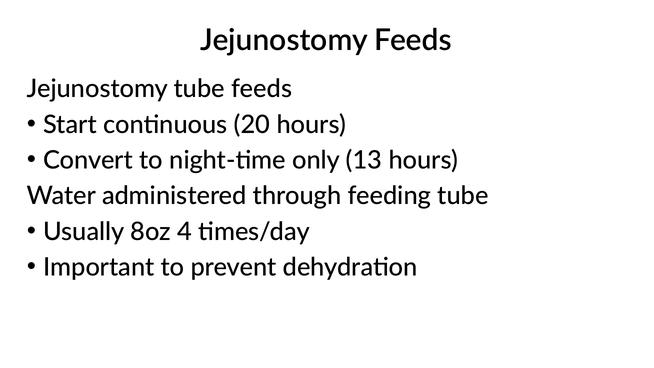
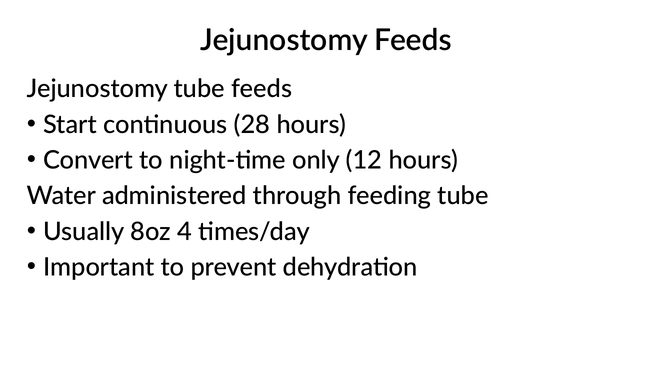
20: 20 -> 28 (252, 125)
13: 13 -> 12 (364, 160)
